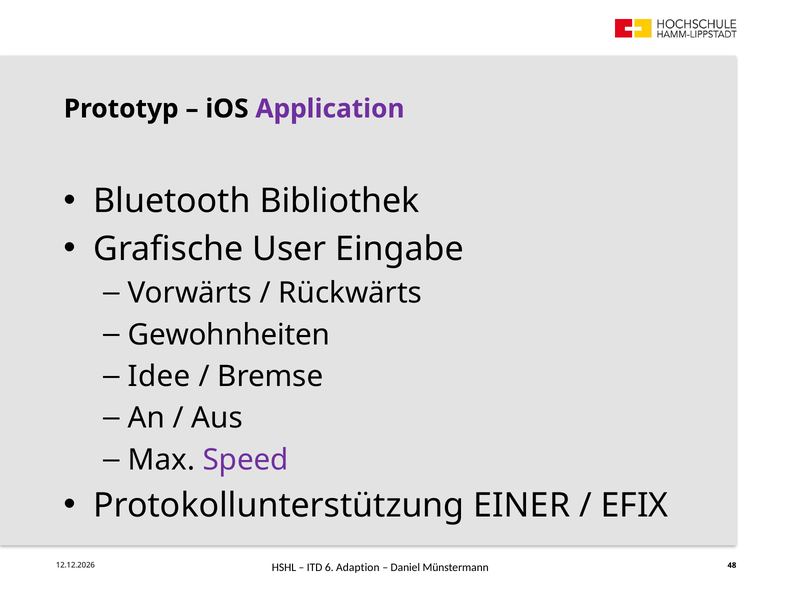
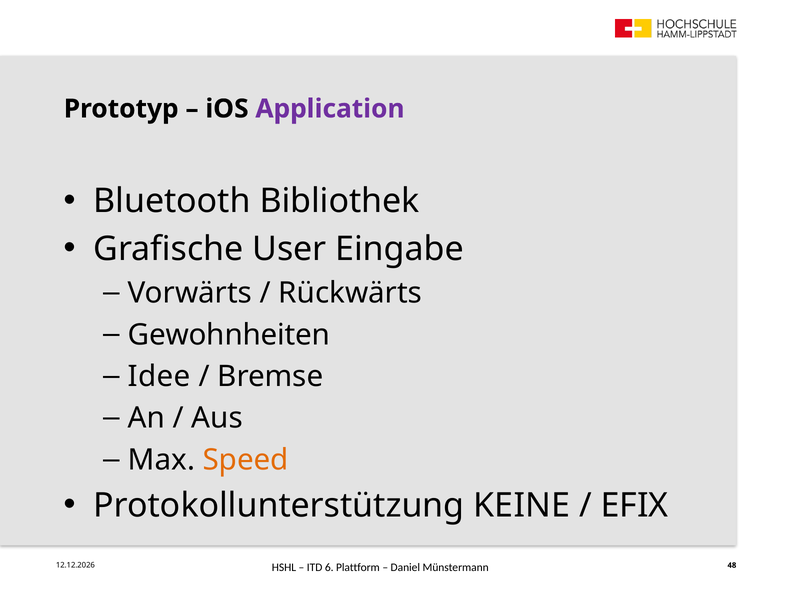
Speed colour: purple -> orange (246, 460)
EINER: EINER -> KEINE (522, 505)
Adaption: Adaption -> Plattform (358, 567)
